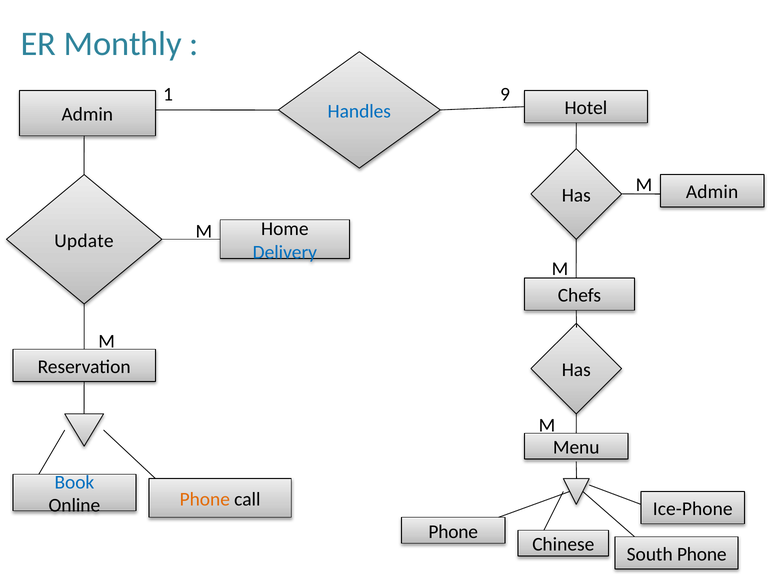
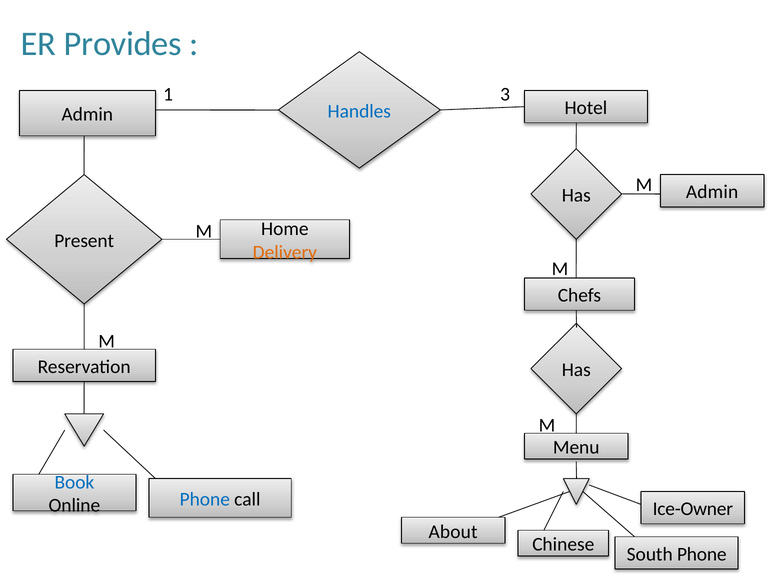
Monthly: Monthly -> Provides (123, 44)
9: 9 -> 3 (505, 95)
Update: Update -> Present (84, 241)
Delivery colour: blue -> orange (285, 253)
Phone colour: orange -> blue (205, 500)
Ice-Phone: Ice-Phone -> Ice-Owner (693, 510)
Phone: Phone -> About (453, 532)
